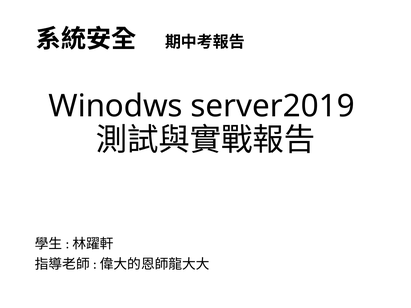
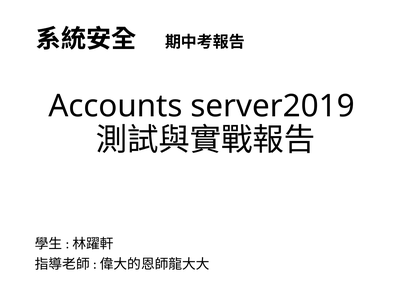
Winodws: Winodws -> Accounts (116, 106)
